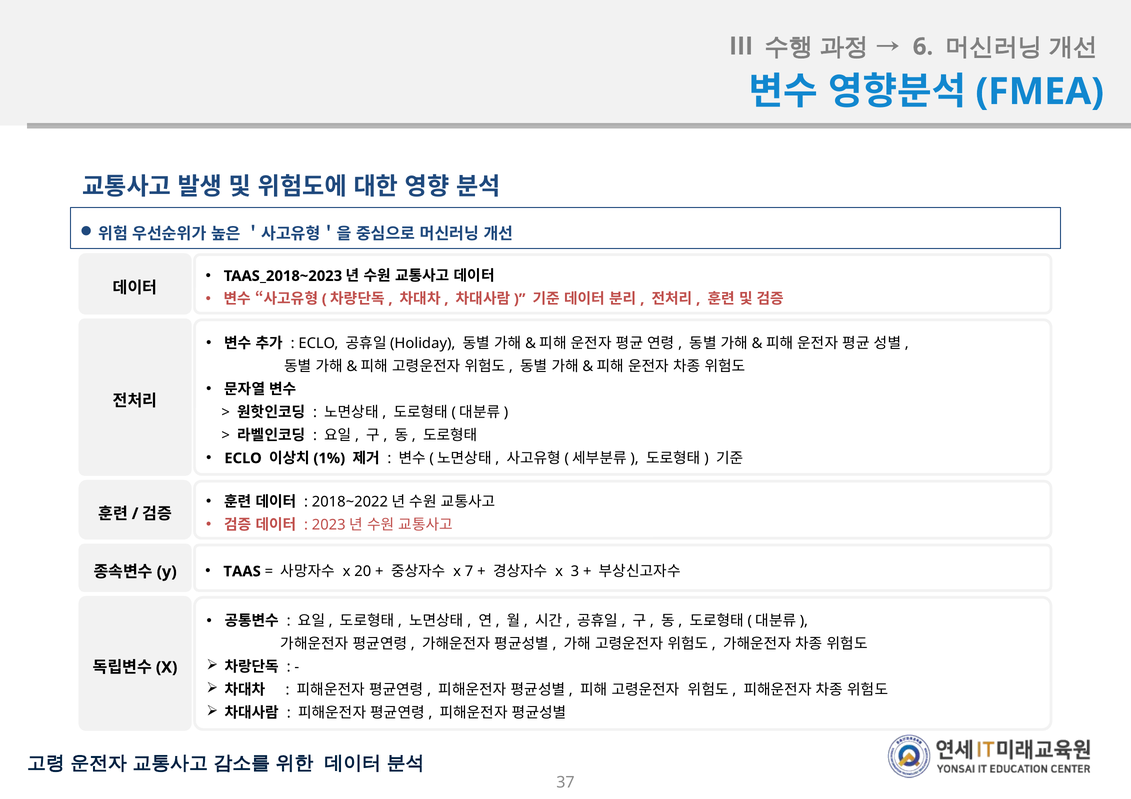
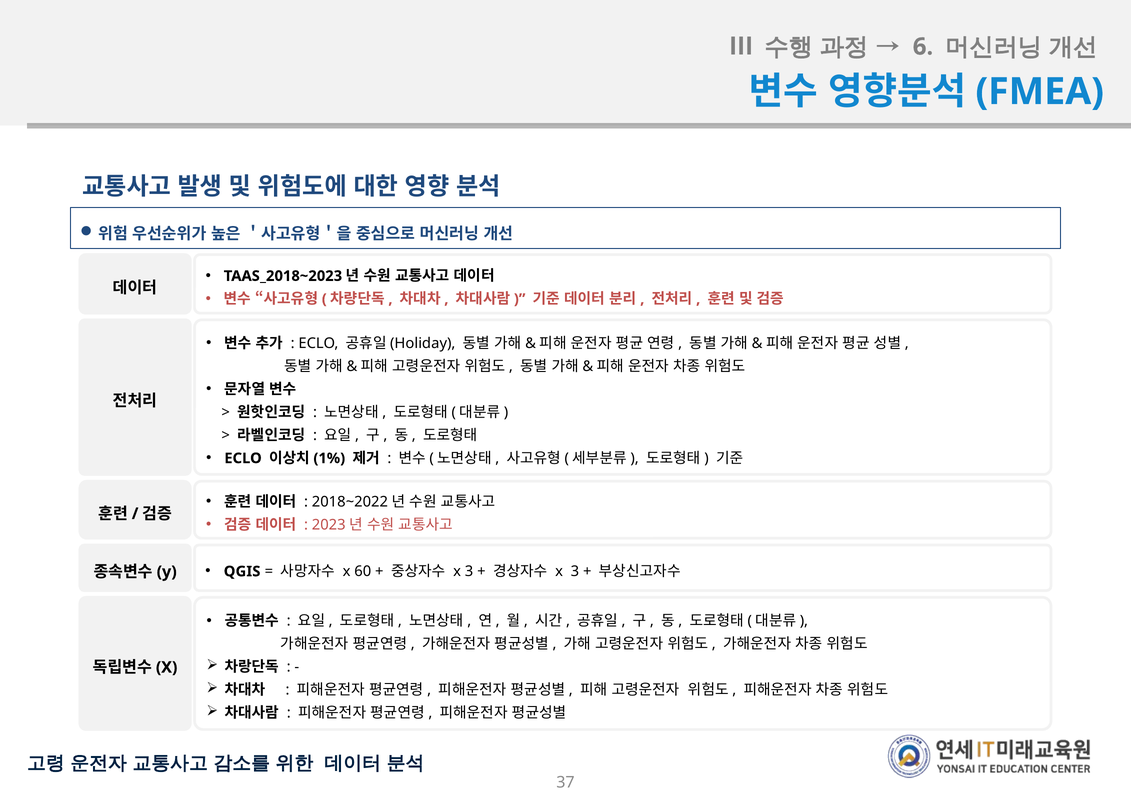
TAAS: TAAS -> QGIS (242, 572)
20: 20 -> 60 (363, 572)
7: 7 -> 3 (469, 572)
